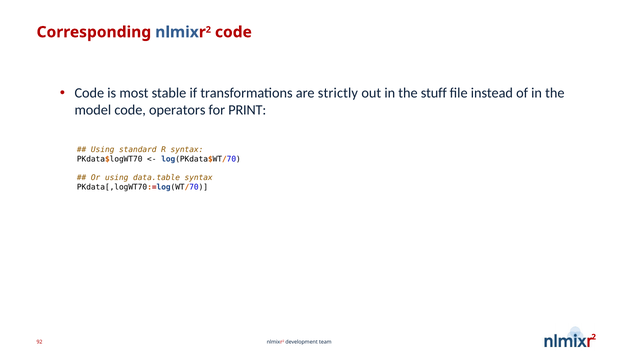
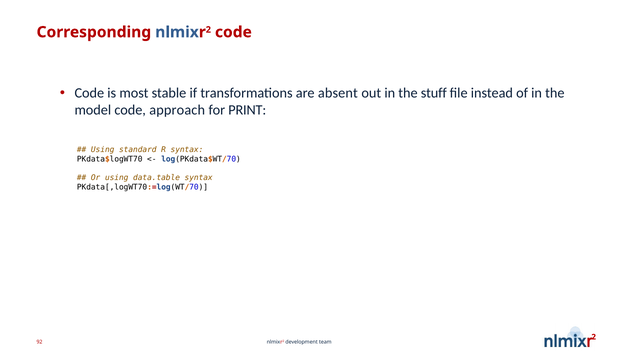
strictly: strictly -> absent (338, 93)
operators: operators -> approach (177, 110)
